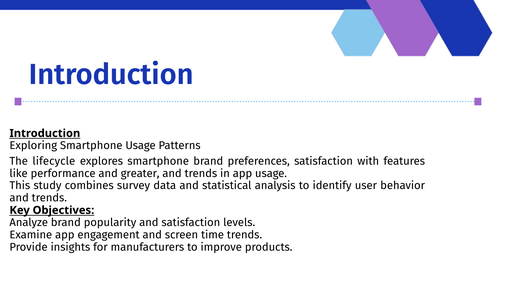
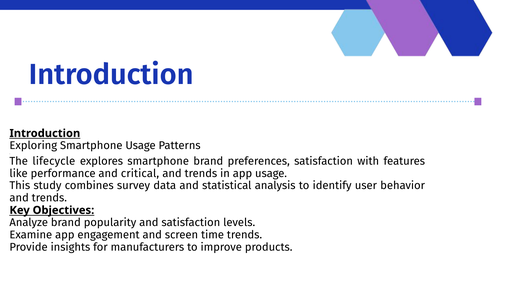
greater: greater -> critical (140, 173)
